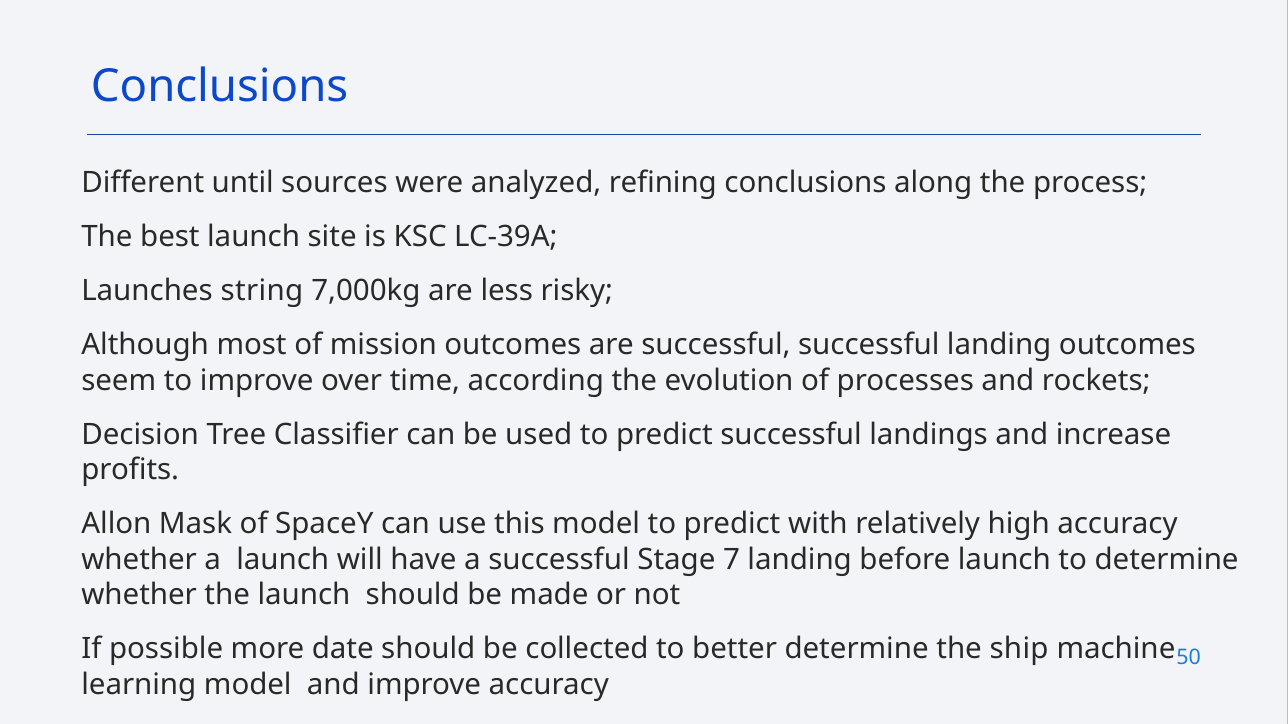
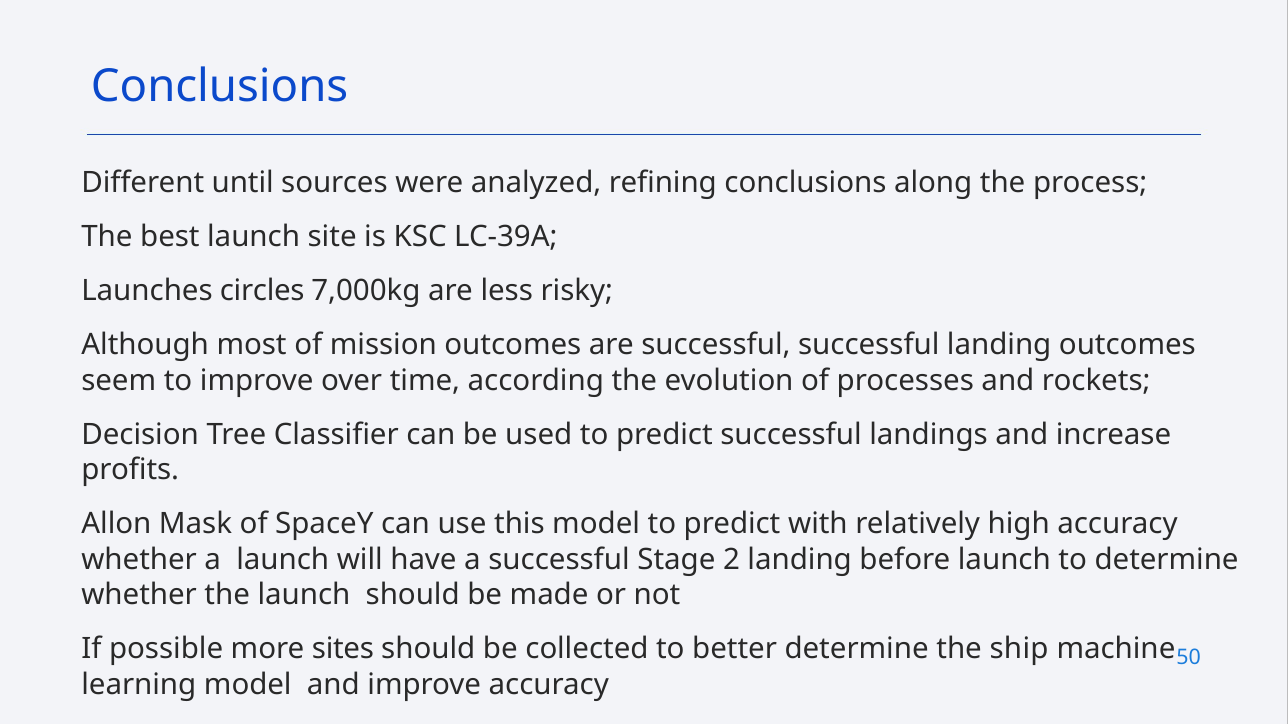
string: string -> circles (262, 291)
7: 7 -> 2 (731, 560)
date: date -> sites (343, 649)
